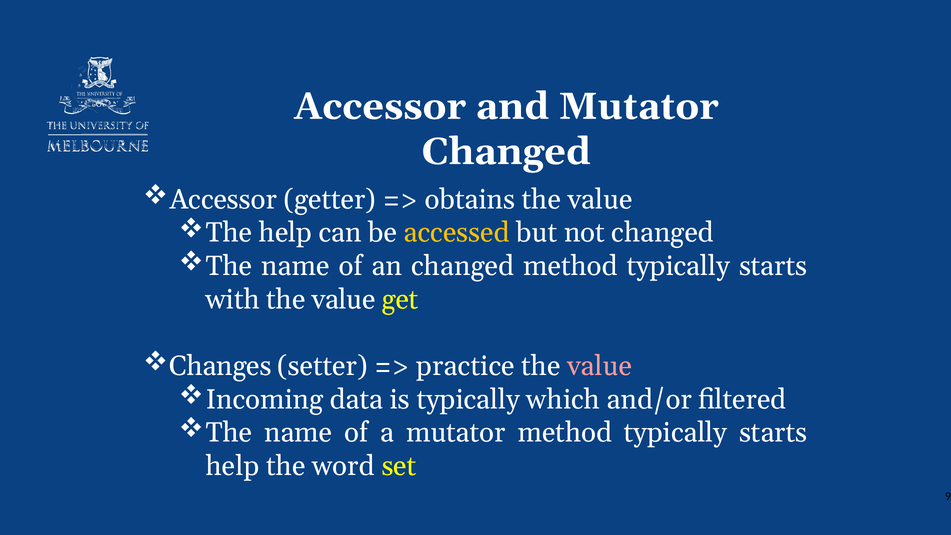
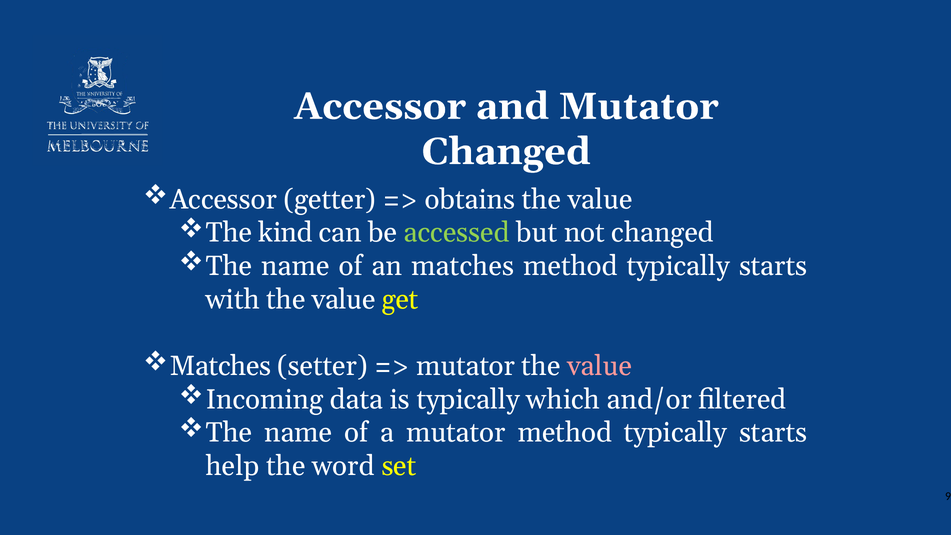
The help: help -> kind (286, 233)
accessed colour: yellow -> light green (457, 233)
an changed: changed -> matches (463, 266)
Changes: Changes -> Matches (220, 366)
practice: practice -> mutator (466, 366)
